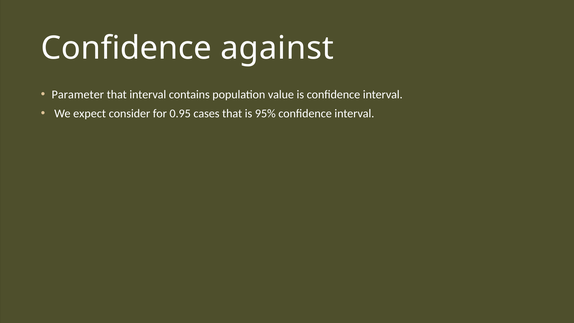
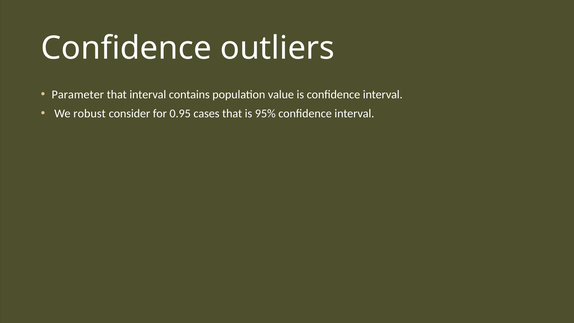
against: against -> outliers (277, 48)
expect: expect -> robust (90, 113)
